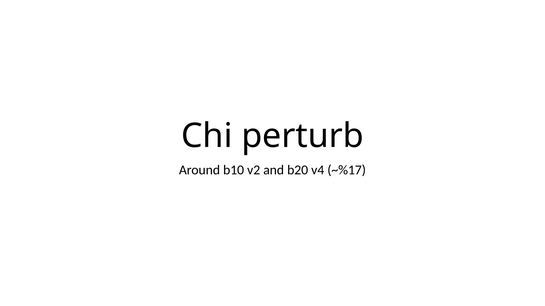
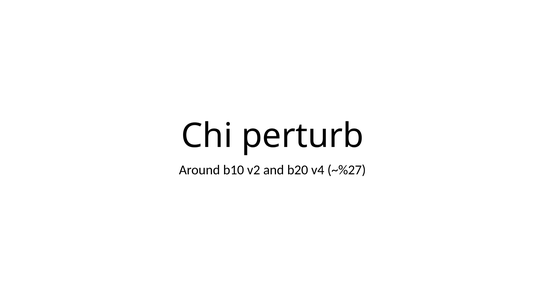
~%17: ~%17 -> ~%27 (347, 170)
